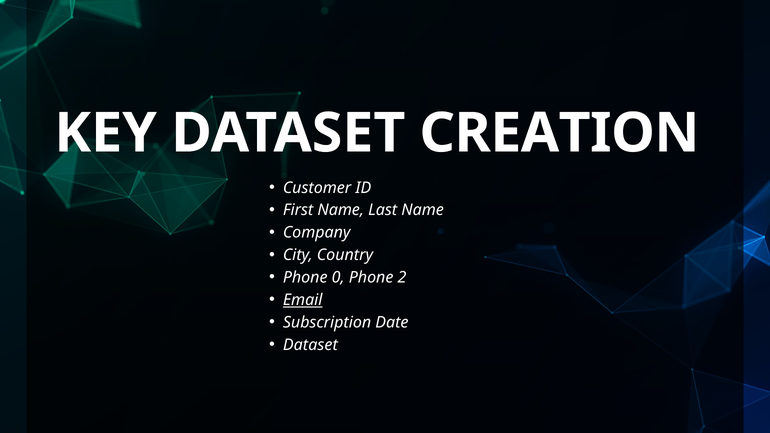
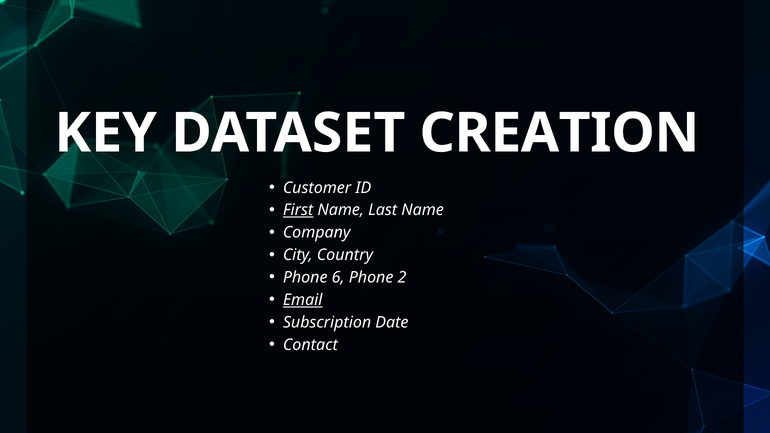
First underline: none -> present (298, 210)
0: 0 -> 6 (338, 278)
Dataset: Dataset -> Contact (310, 345)
